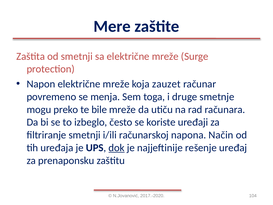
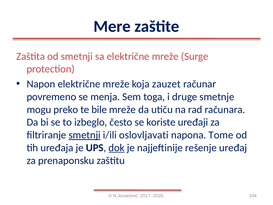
smetnji underline: none -> present (85, 135)
računarskoj: računarskoj -> oslovljavati (144, 135)
Način: Način -> Tome (221, 135)
